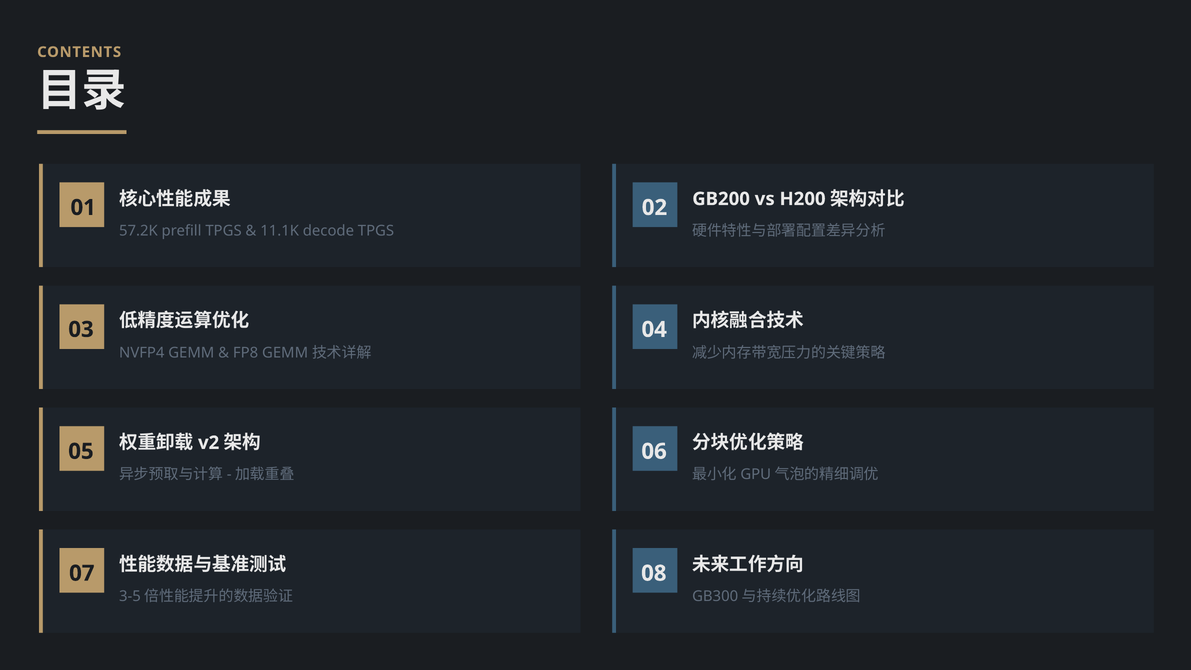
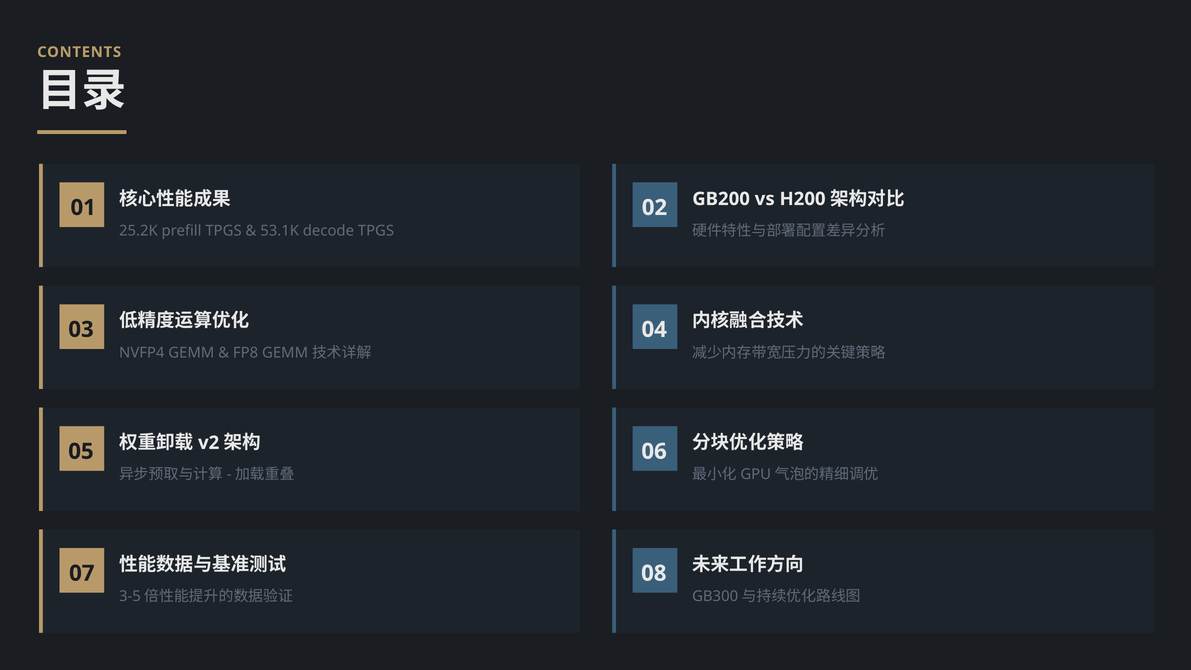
57.2K: 57.2K -> 25.2K (138, 231)
11.1K: 11.1K -> 53.1K (280, 231)
